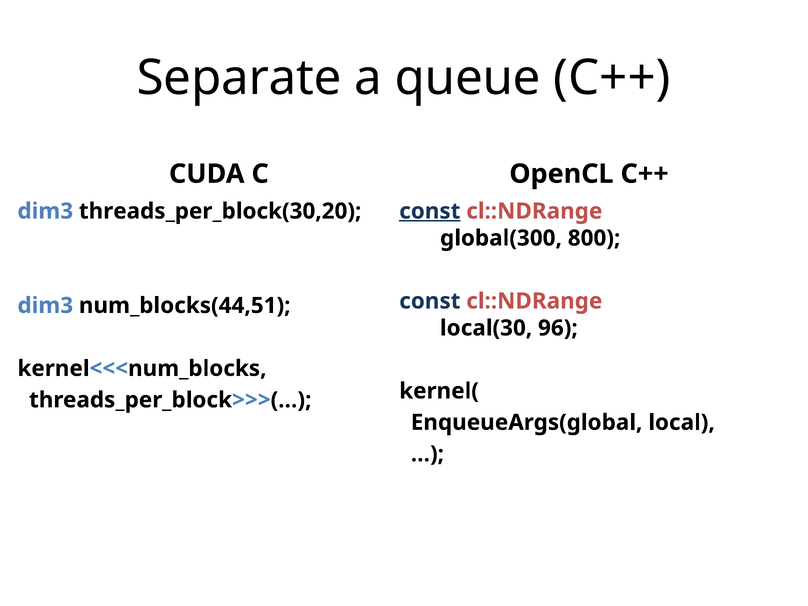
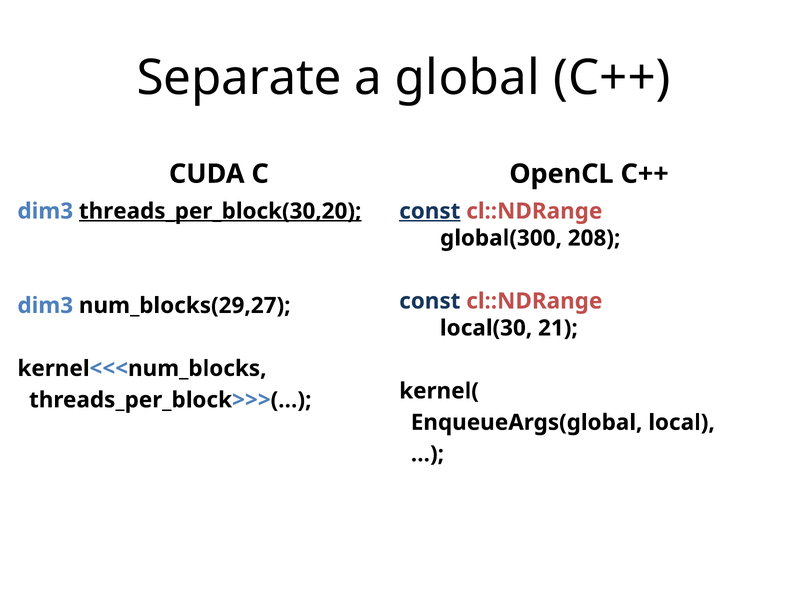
queue: queue -> global (467, 78)
threads_per_block(30,20 underline: none -> present (220, 211)
800: 800 -> 208 (594, 238)
num_blocks(44,51: num_blocks(44,51 -> num_blocks(29,27 (185, 306)
96: 96 -> 21 (558, 328)
